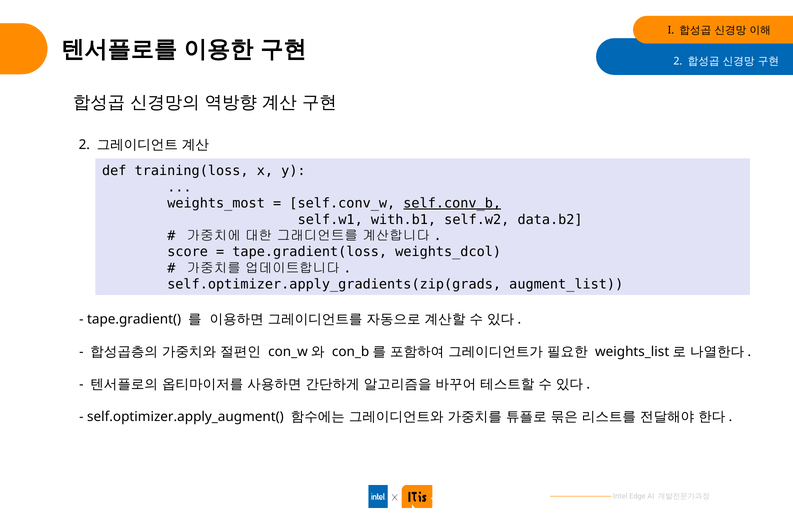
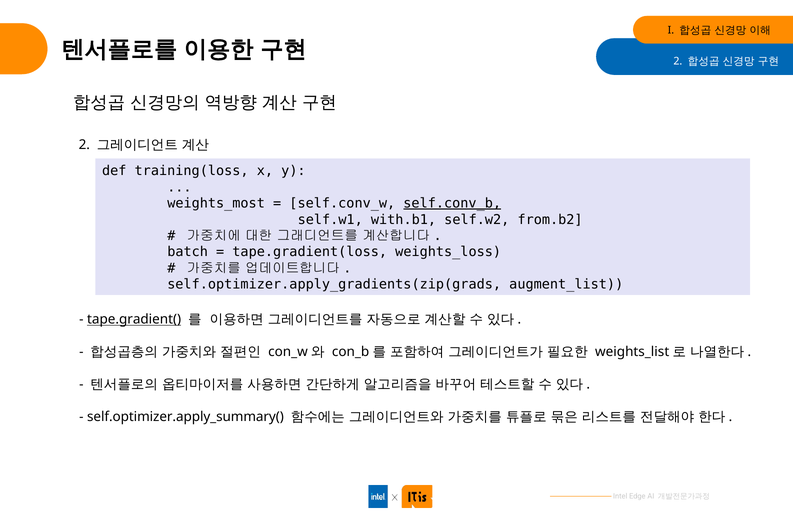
data.b2: data.b2 -> from.b2 (550, 220)
score: score -> batch (188, 252)
weights_dcol: weights_dcol -> weights_loss (448, 252)
tape.gradient( underline: none -> present (134, 319)
self.optimizer.apply_augment(: self.optimizer.apply_augment( -> self.optimizer.apply_summary( (185, 417)
